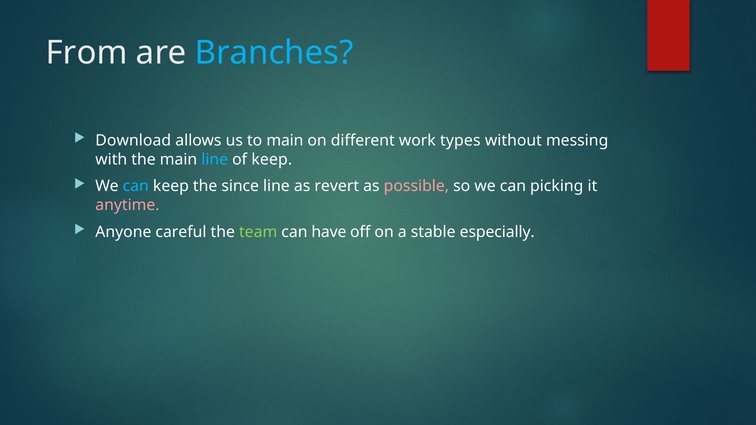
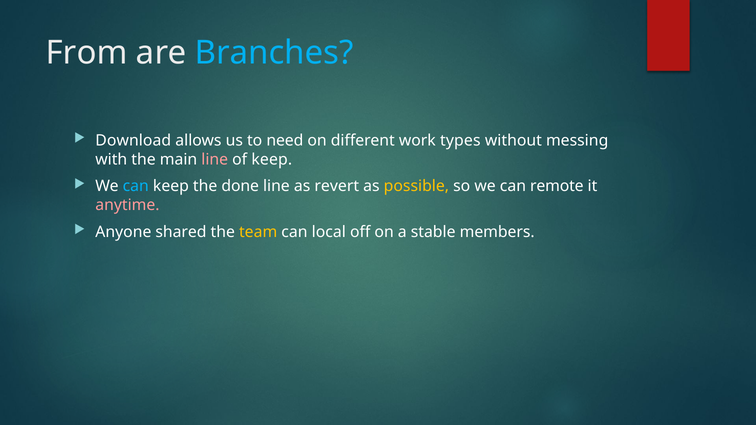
to main: main -> need (285, 141)
line colour: light blue -> pink (215, 160)
since: since -> done (240, 186)
possible colour: pink -> yellow (416, 186)
picking: picking -> remote (557, 186)
careful: careful -> shared (181, 232)
team colour: light green -> yellow (258, 232)
have: have -> local (329, 232)
especially: especially -> members (497, 232)
